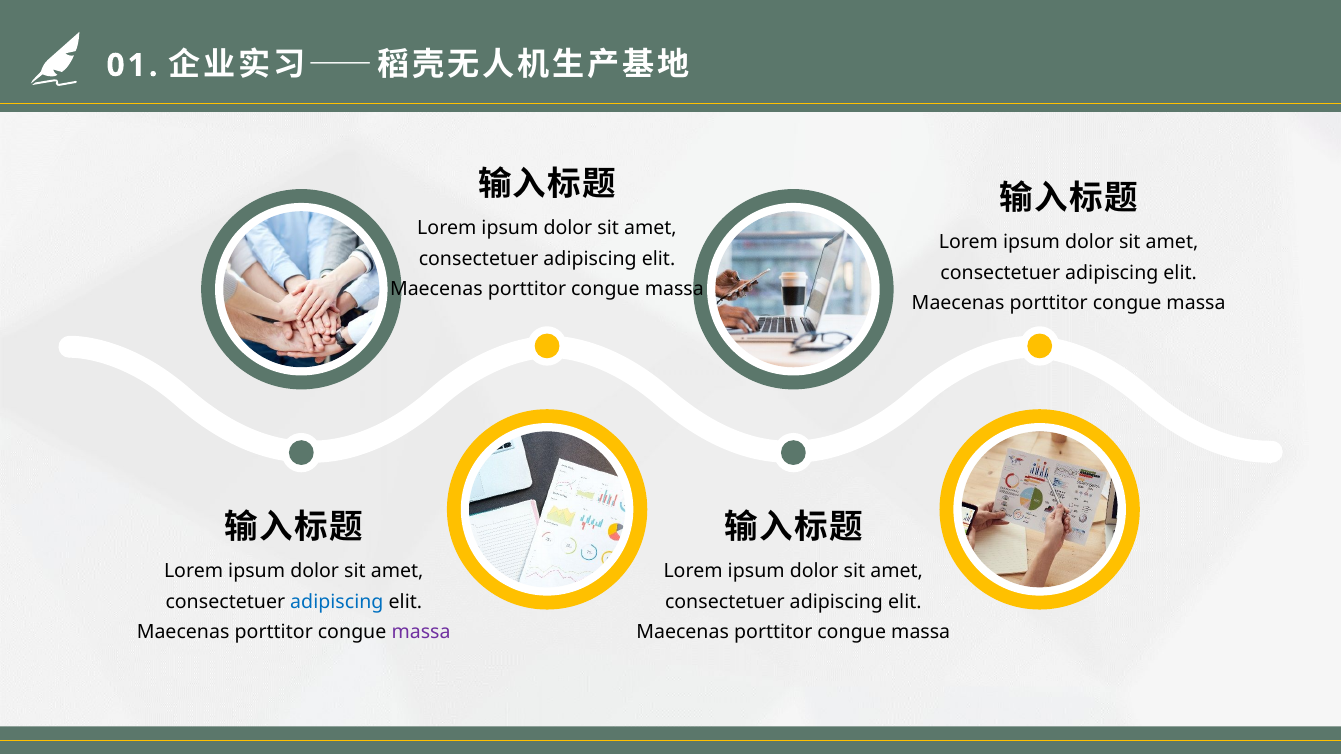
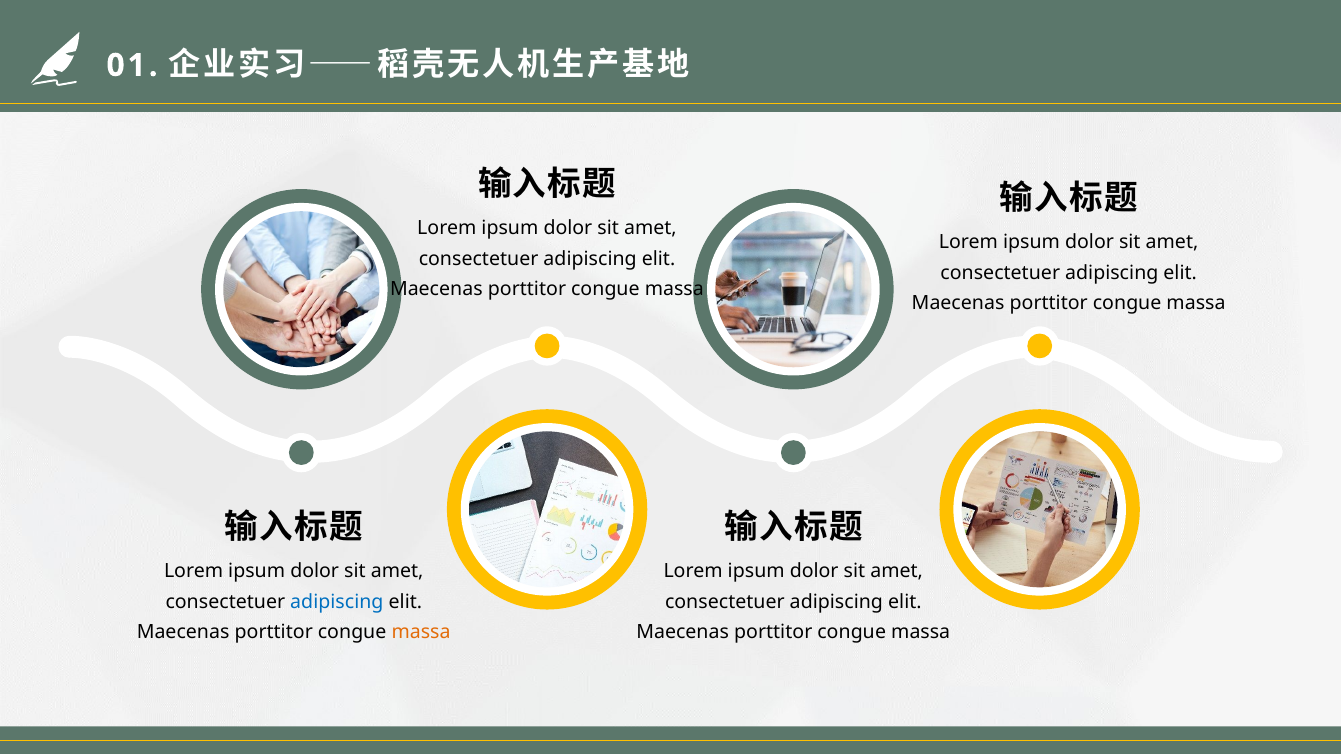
massa colour: purple -> orange (421, 632)
